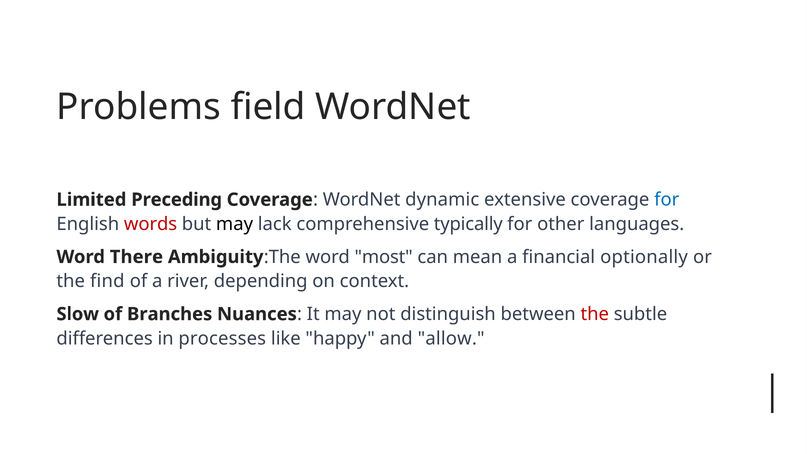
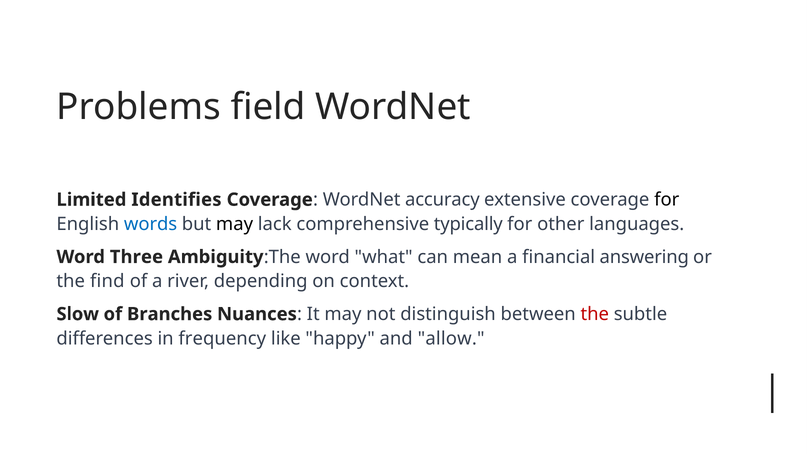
Preceding: Preceding -> Identifies (176, 200)
dynamic: dynamic -> accuracy (442, 200)
for colour: blue -> black (667, 200)
words colour: red -> blue (151, 224)
There: There -> Three (136, 257)
most: most -> what (384, 257)
optionally: optionally -> answering (644, 257)
processes: processes -> frequency (222, 338)
